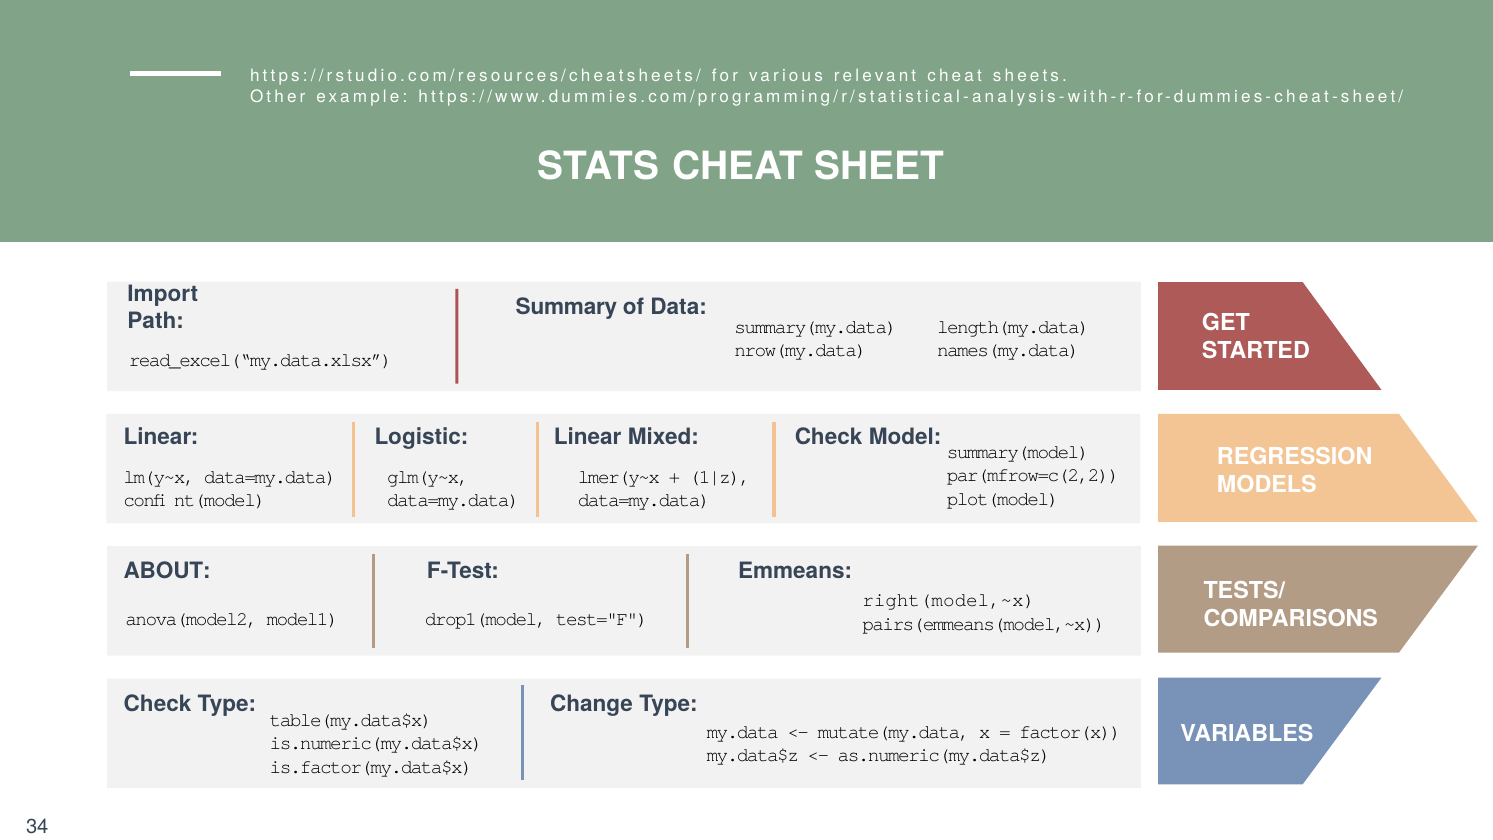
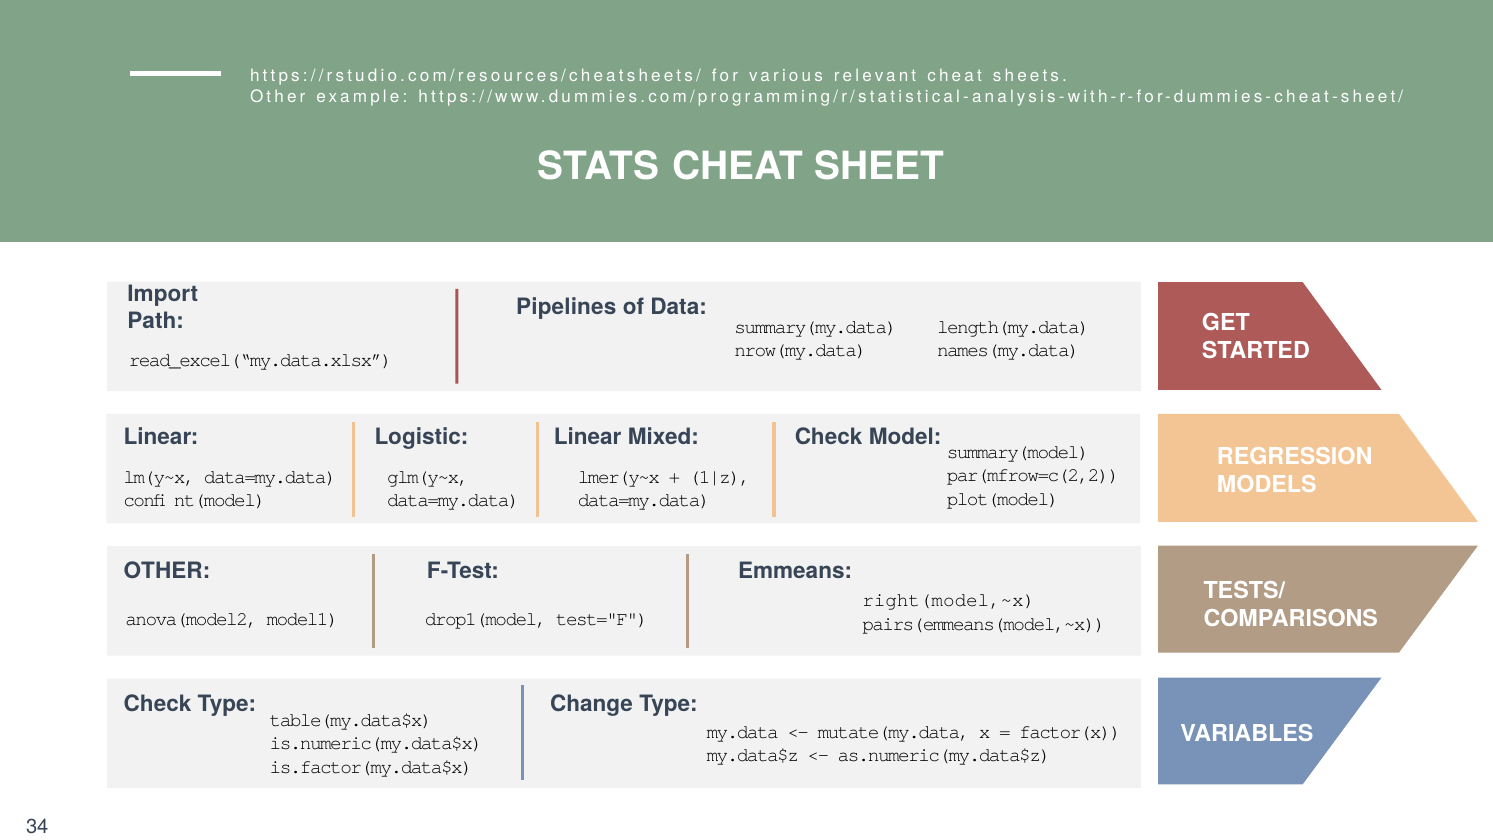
Summary: Summary -> Pipelines (566, 307)
ABOUT: ABOUT -> OTHER (167, 571)
